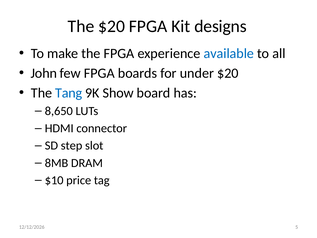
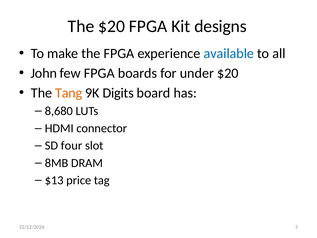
Tang colour: blue -> orange (69, 93)
Show: Show -> Digits (118, 93)
8,650: 8,650 -> 8,680 (59, 111)
step: step -> four (72, 146)
$10: $10 -> $13 (54, 180)
